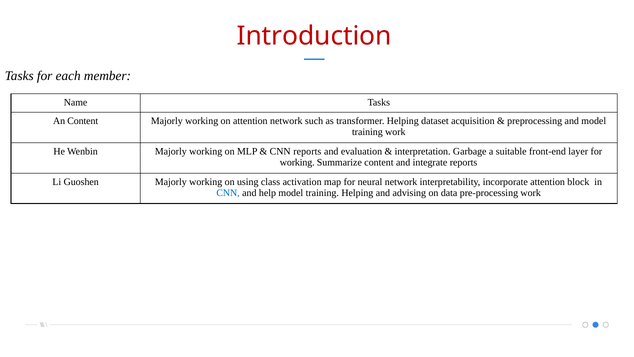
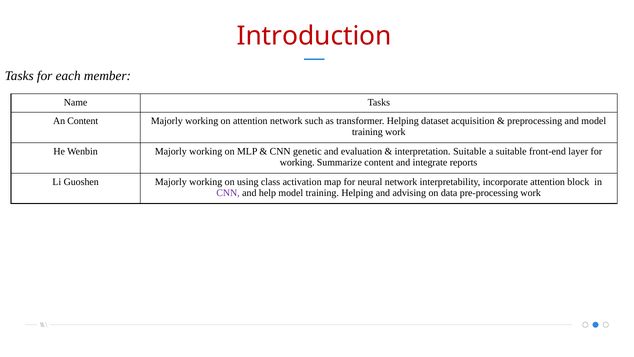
CNN reports: reports -> genetic (307, 151)
interpretation Garbage: Garbage -> Suitable (470, 151)
CNN colour: blue -> purple (228, 193)
